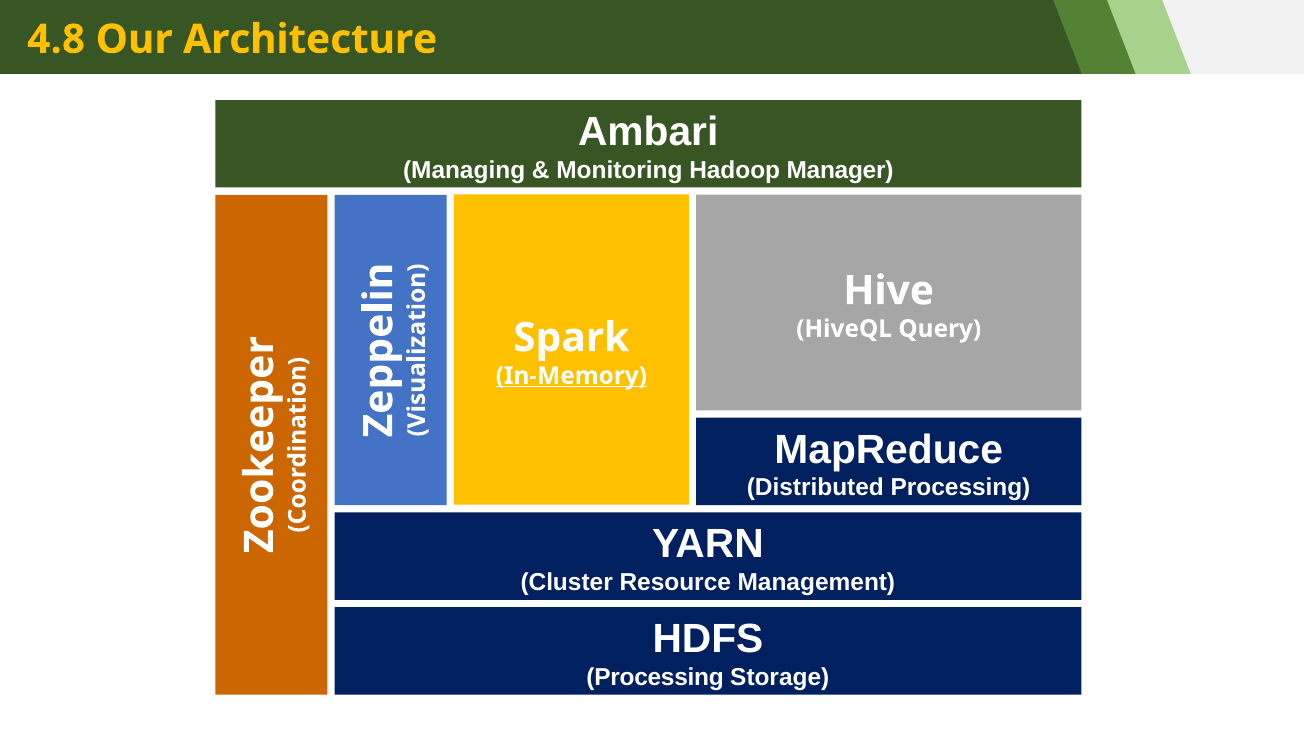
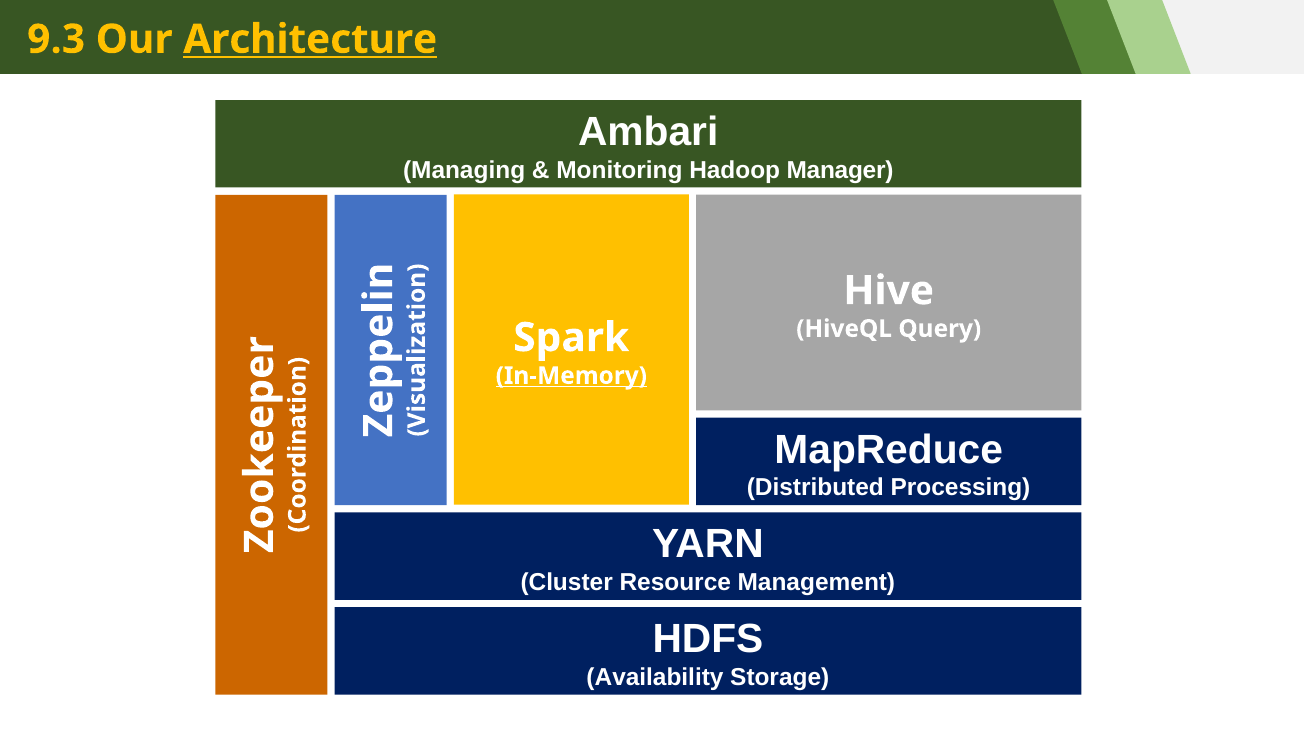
4.8: 4.8 -> 9.3 (56, 39)
Architecture underline: none -> present (310, 39)
Processing: Processing -> Availability (655, 677)
